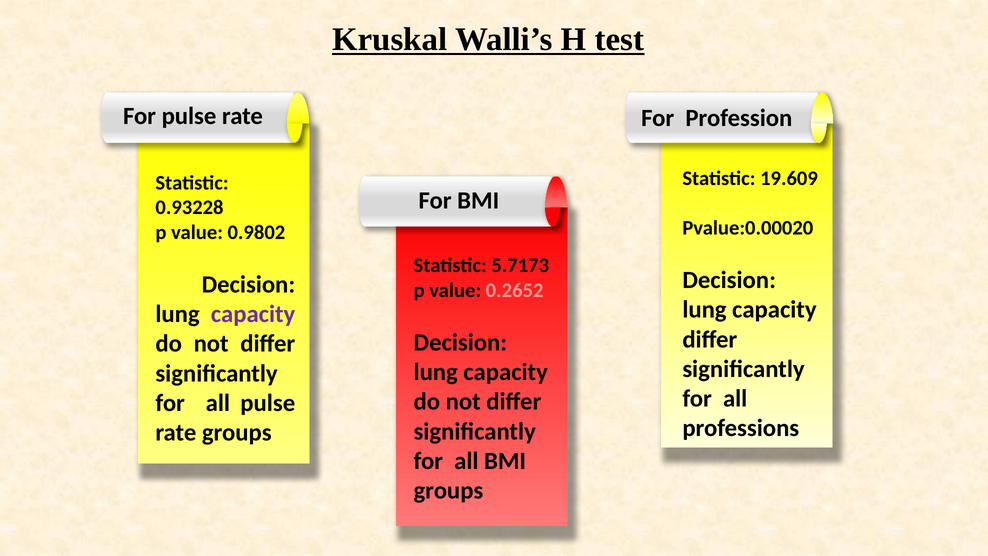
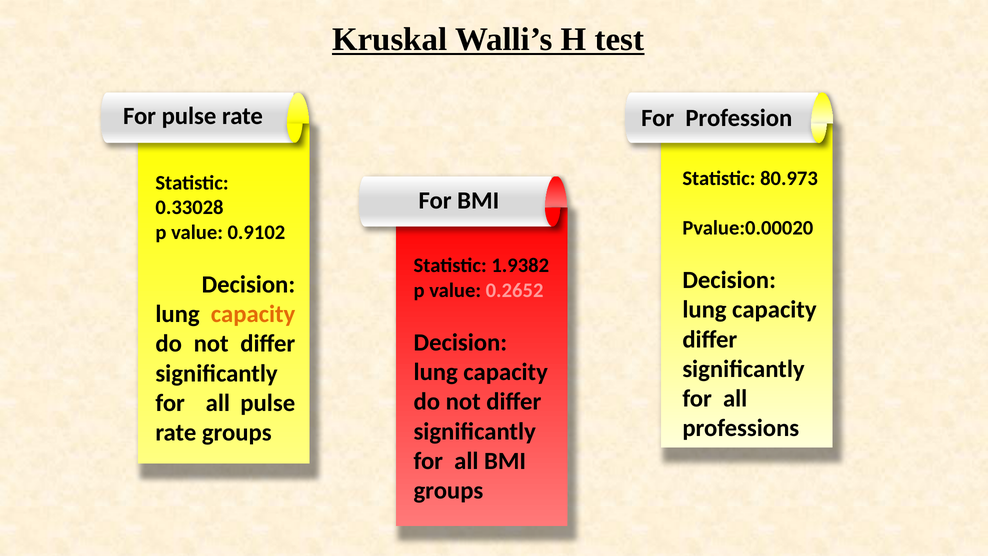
19.609: 19.609 -> 80.973 (789, 178)
0.93228: 0.93228 -> 0.33028 (190, 207)
0.9802: 0.9802 -> 0.9102 (256, 232)
5.7173: 5.7173 -> 1.9382 (520, 265)
capacity colour: purple -> orange (253, 314)
